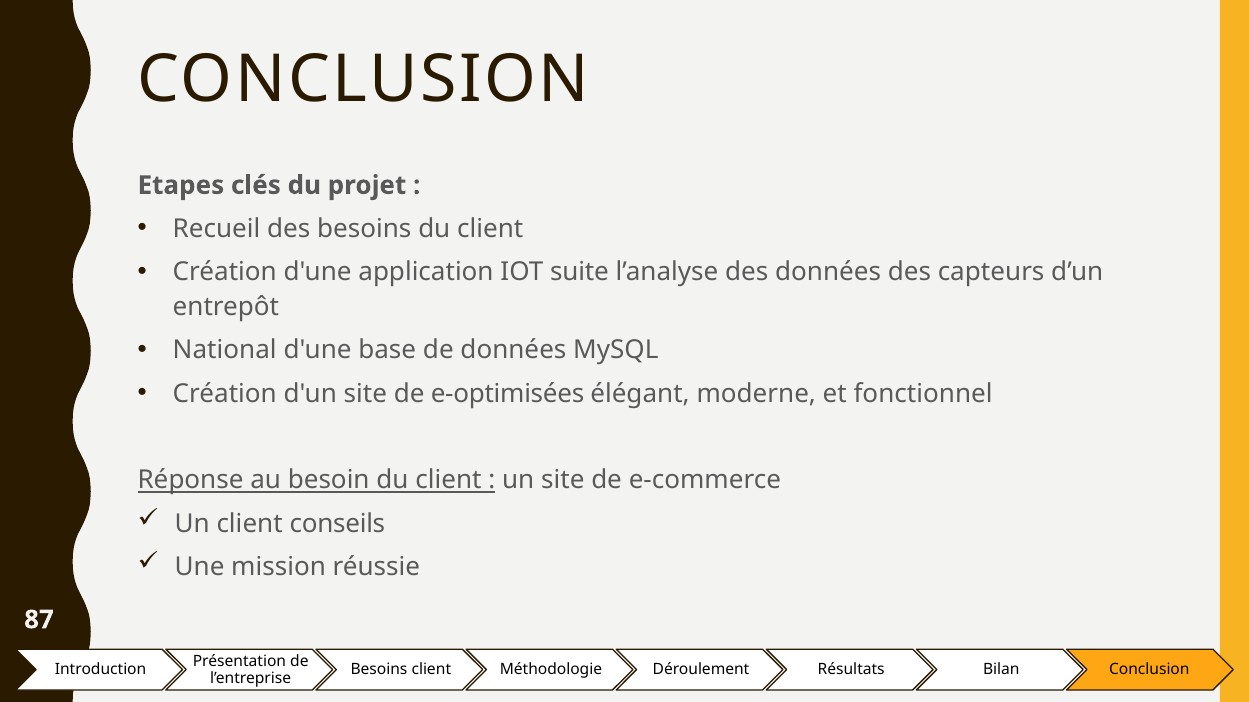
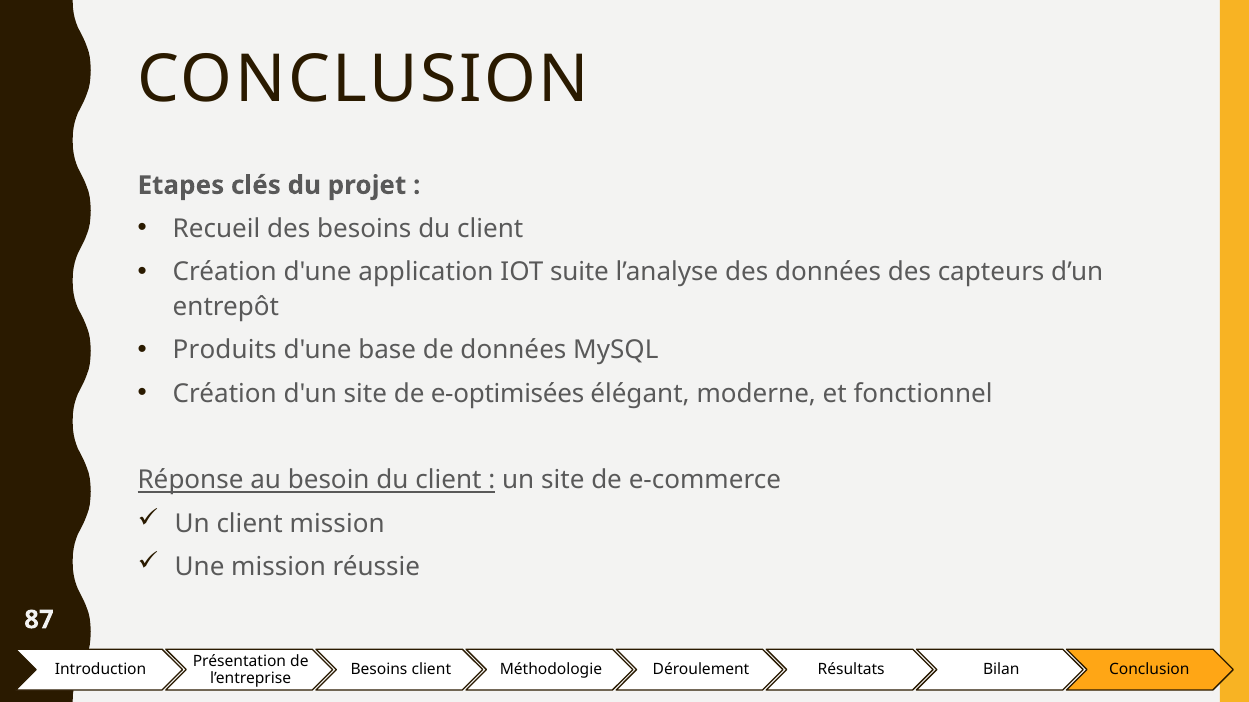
National: National -> Produits (225, 350)
client conseils: conseils -> mission (337, 524)
